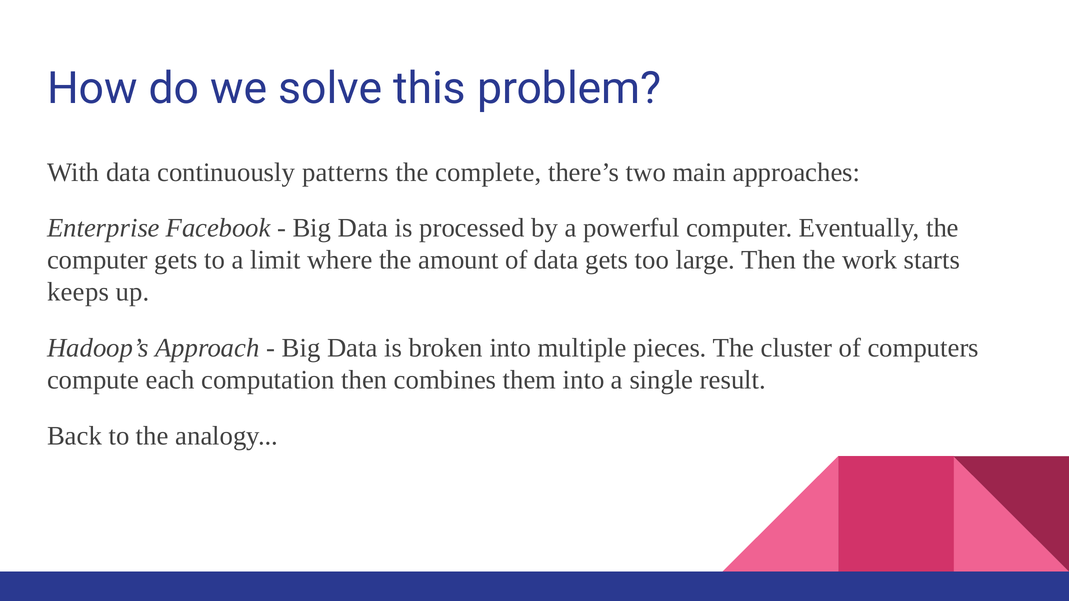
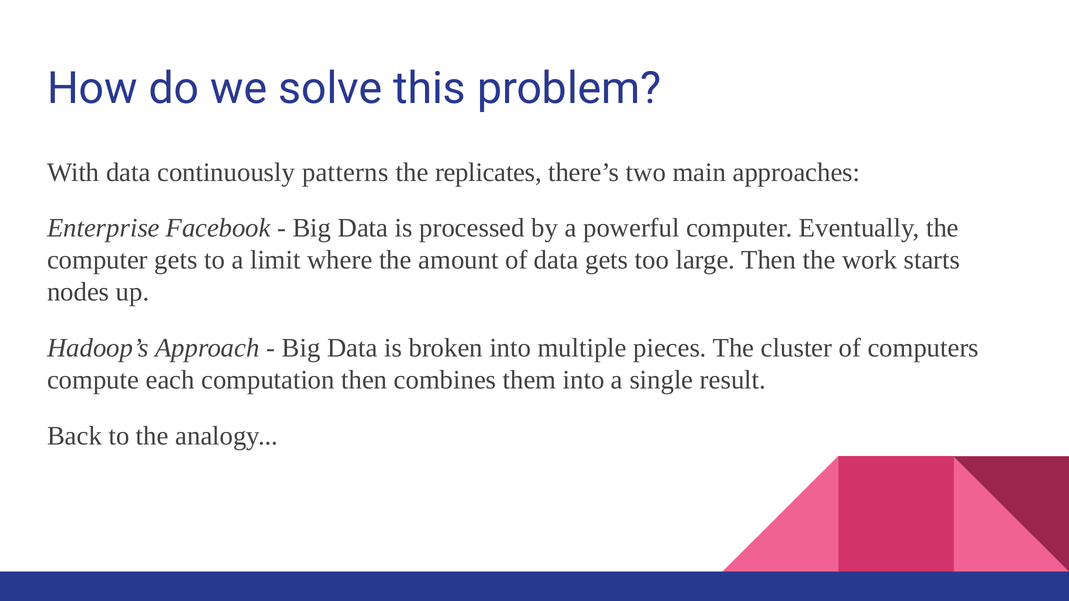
complete: complete -> replicates (488, 172)
keeps: keeps -> nodes (78, 292)
